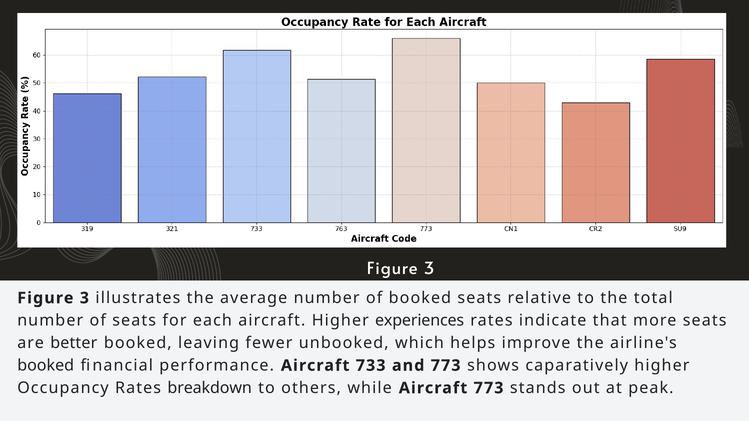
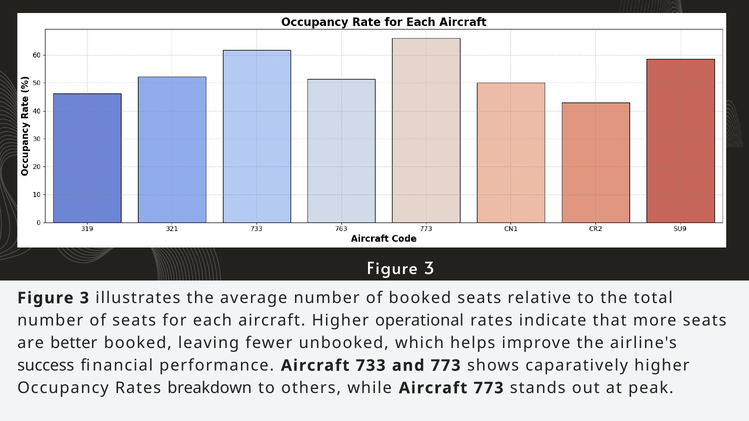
experiences: experiences -> operational (419, 321)
booked: booked -> success (46, 366)
